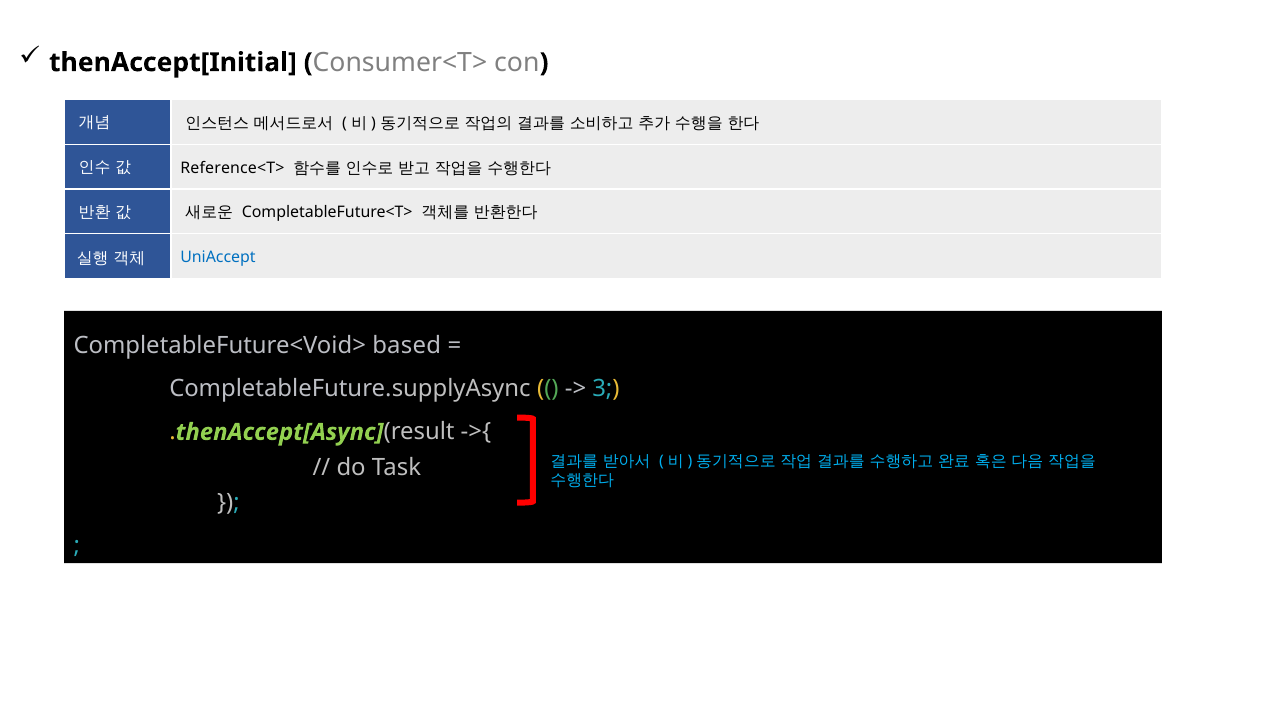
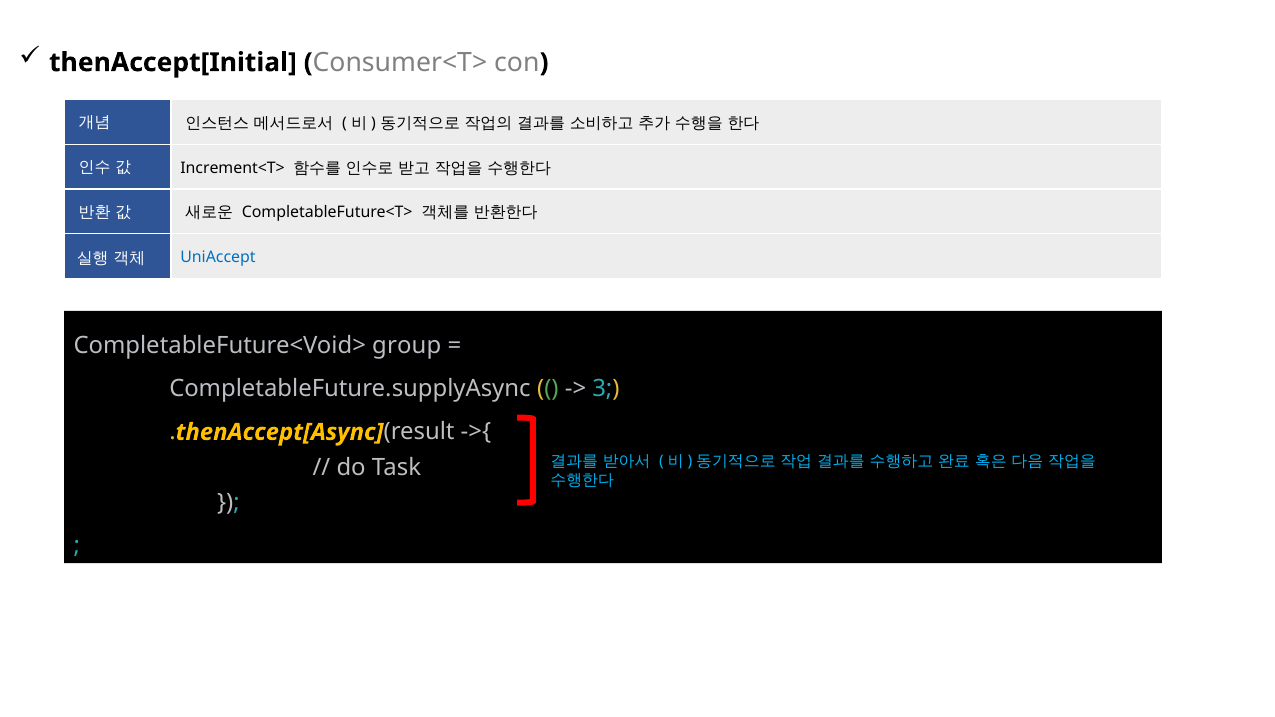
Reference<T>: Reference<T> -> Increment<T> (233, 168)
based: based -> group (407, 346)
thenAccept[Async colour: light green -> yellow (280, 432)
